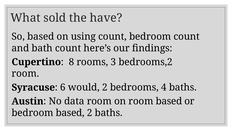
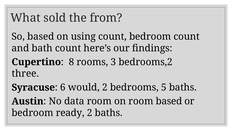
have: have -> from (106, 18)
room: room -> three (25, 73)
4: 4 -> 5 (164, 87)
bedroom based: based -> ready (70, 112)
